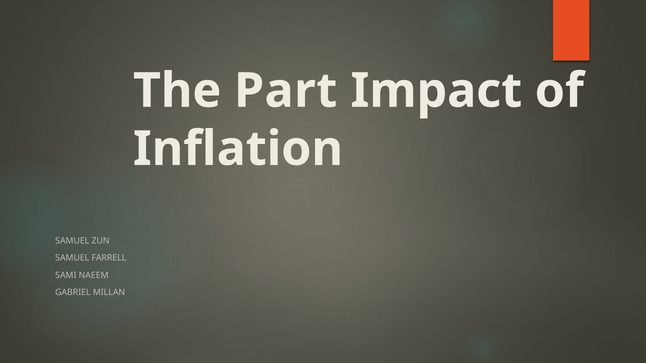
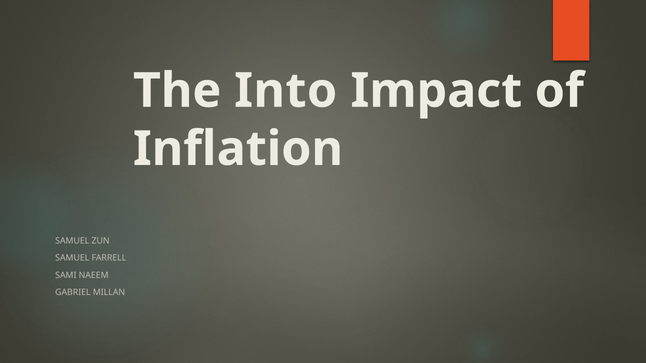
Part: Part -> Into (286, 91)
